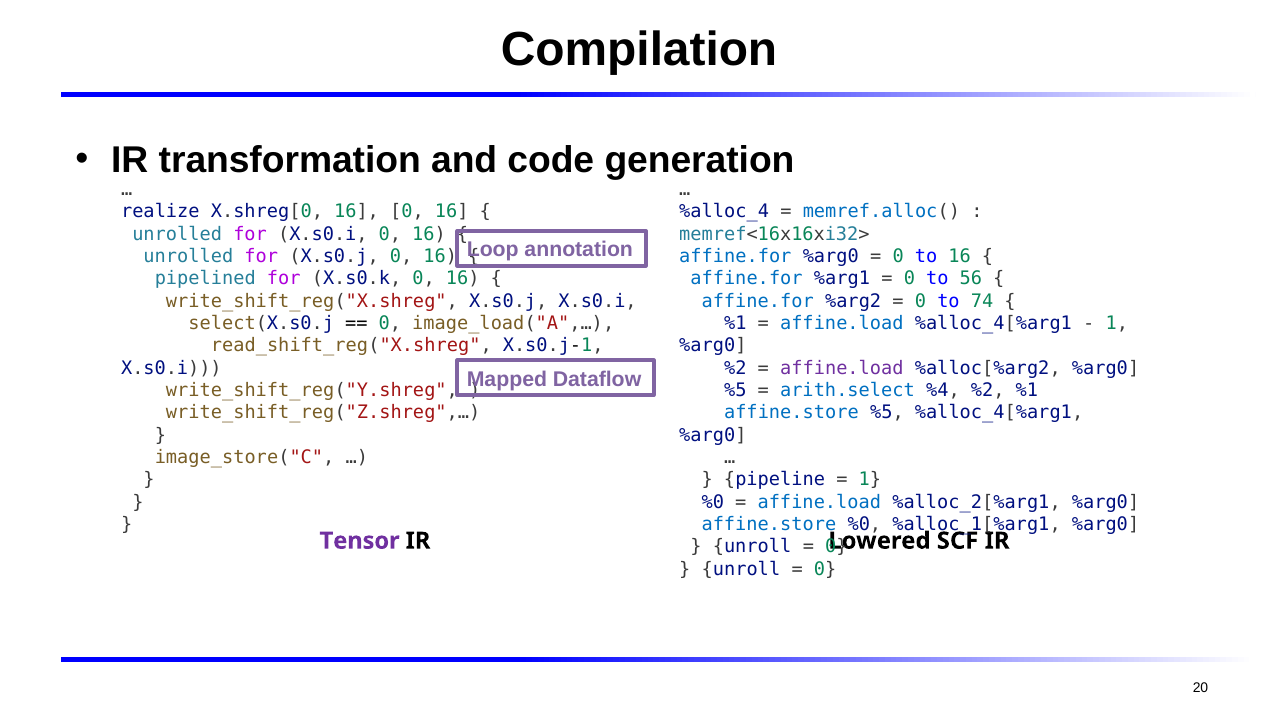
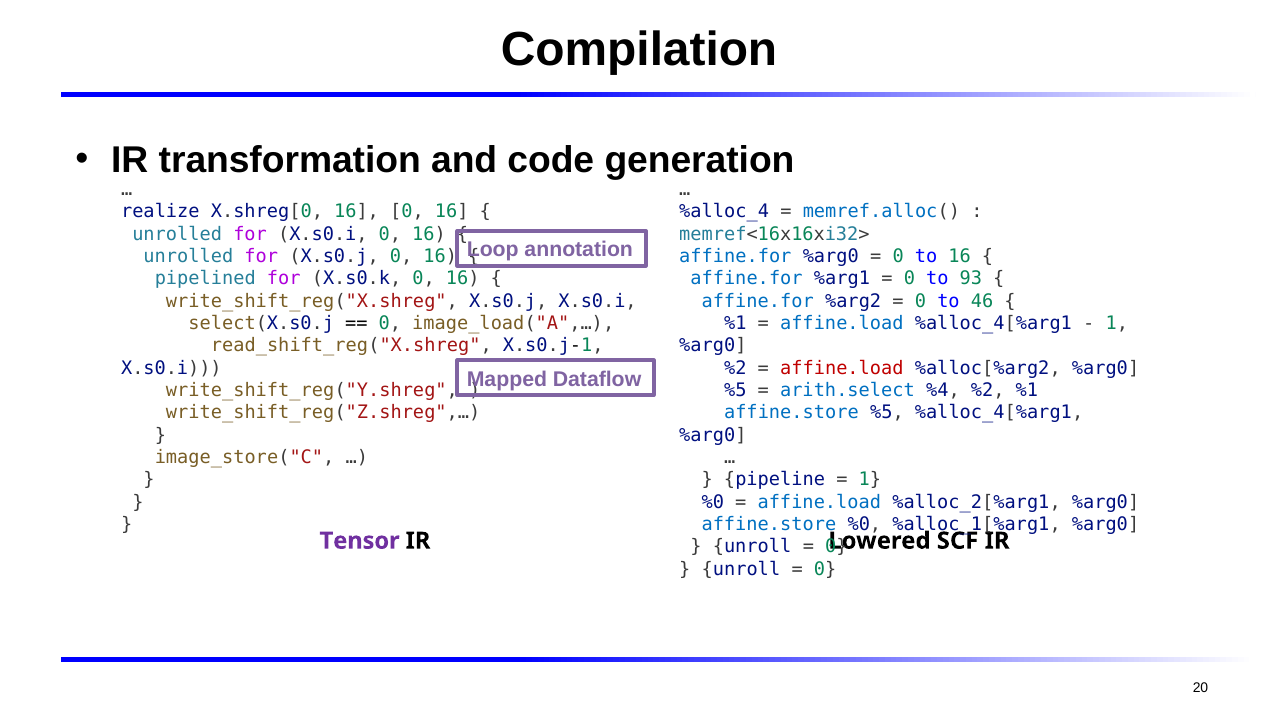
56: 56 -> 93 (971, 279)
74: 74 -> 46 (982, 301)
affine.load colour: purple -> red (842, 368)
